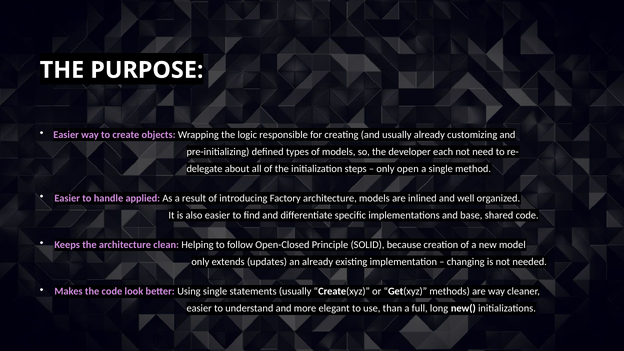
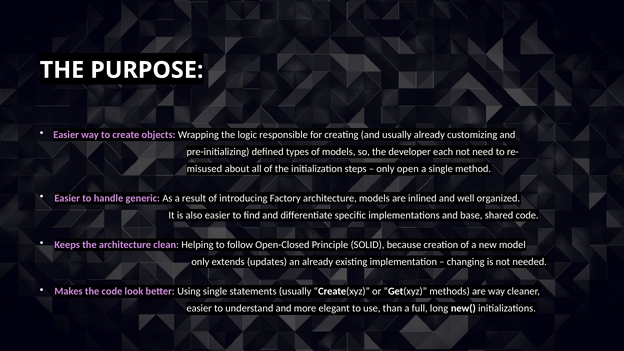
delegate: delegate -> misused (204, 169)
applied: applied -> generic (143, 198)
